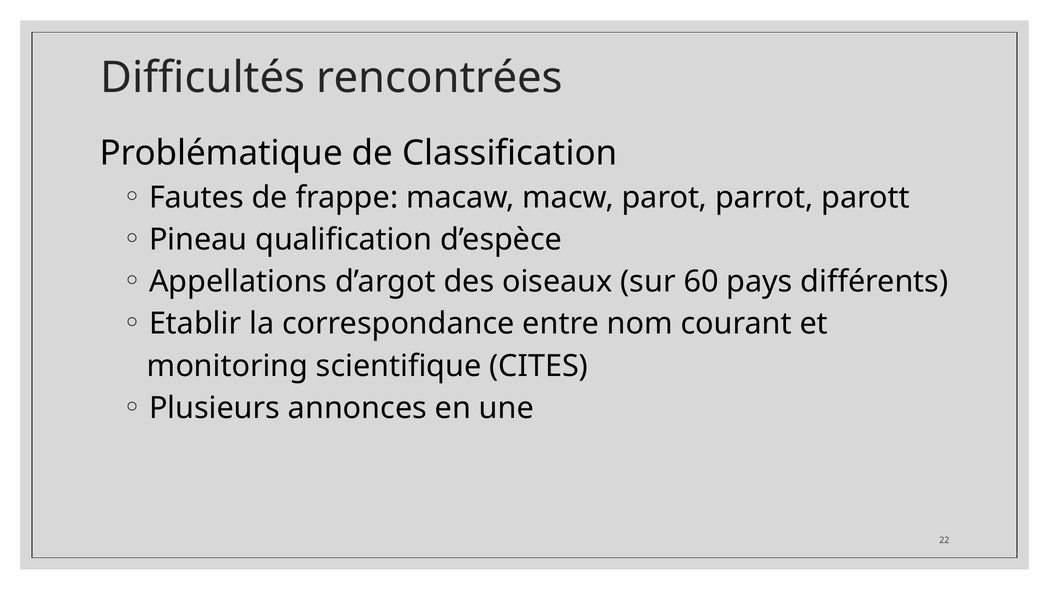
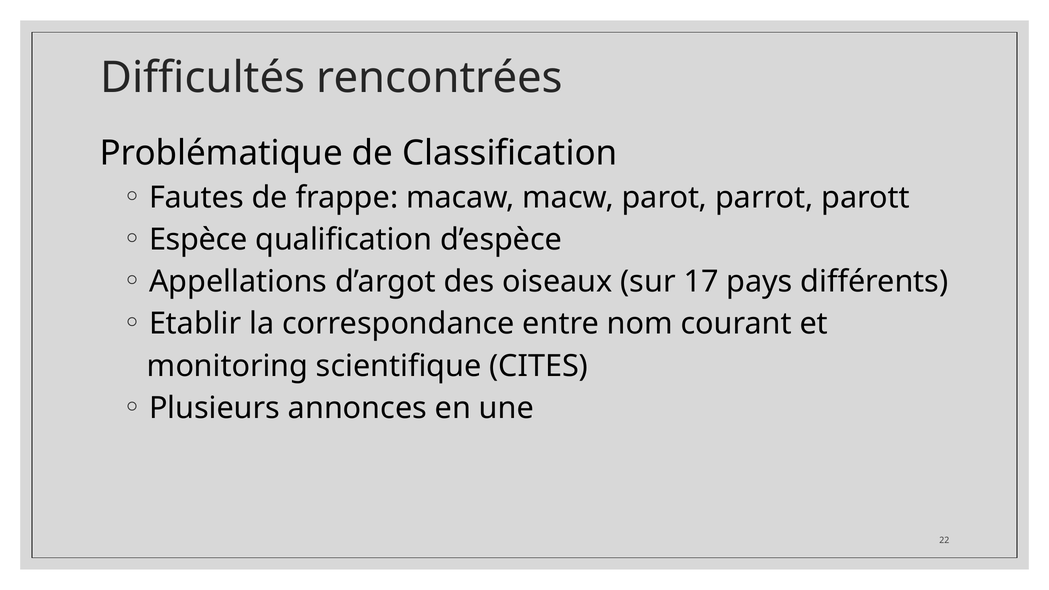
Pineau: Pineau -> Espèce (198, 240)
60: 60 -> 17 (701, 282)
